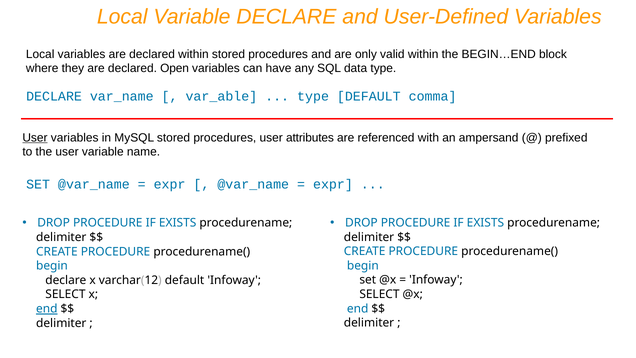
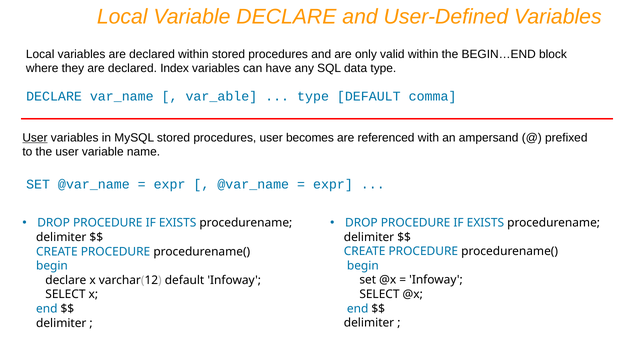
Open: Open -> Index (175, 68)
attributes: attributes -> becomes (310, 138)
end underline: present -> none (47, 309)
